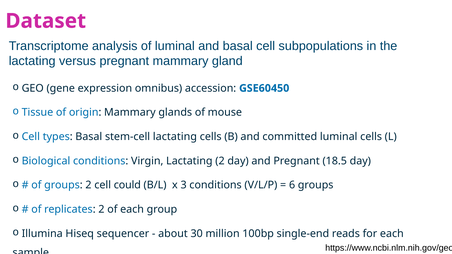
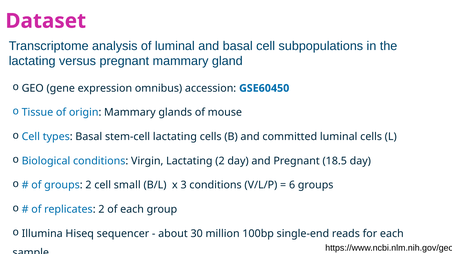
could: could -> small (127, 185)
